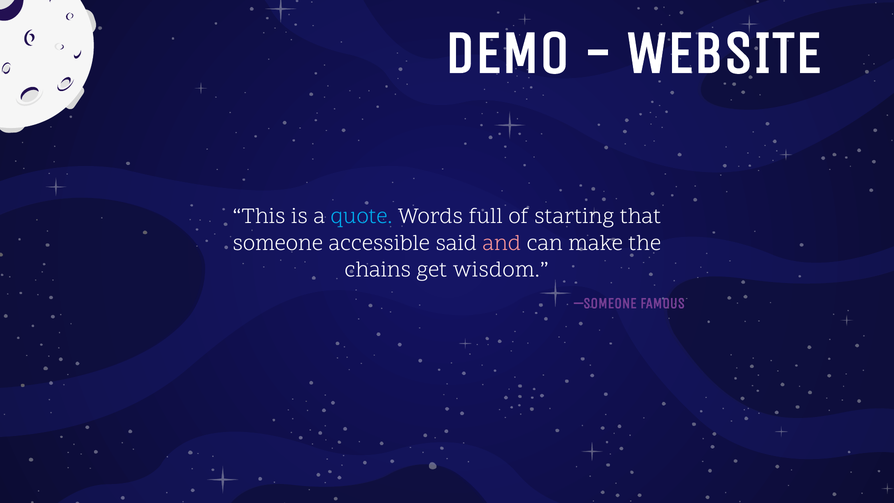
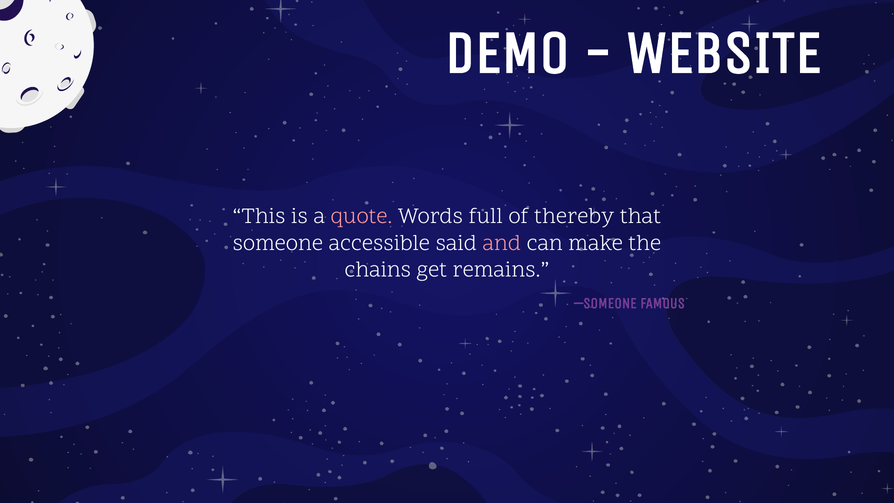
quote colour: light blue -> pink (361, 216)
starting: starting -> thereby (574, 216)
wisdom: wisdom -> remains (501, 269)
